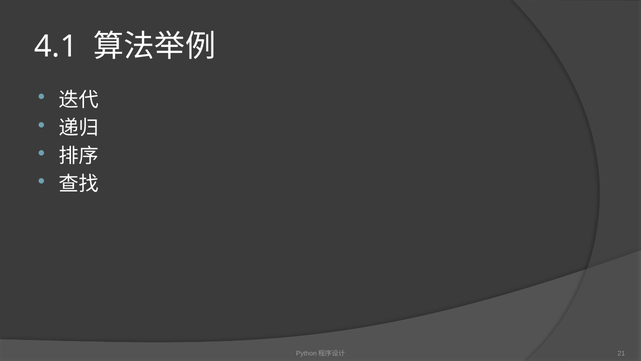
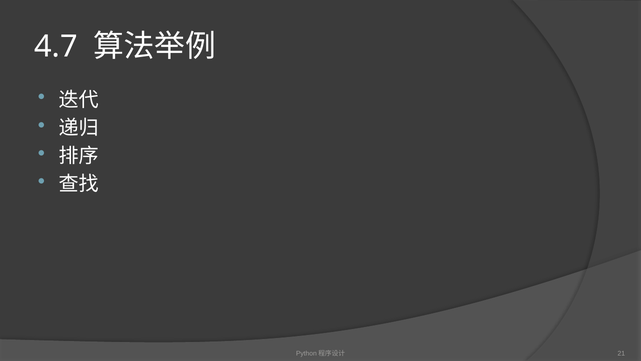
4.1: 4.1 -> 4.7 (56, 47)
